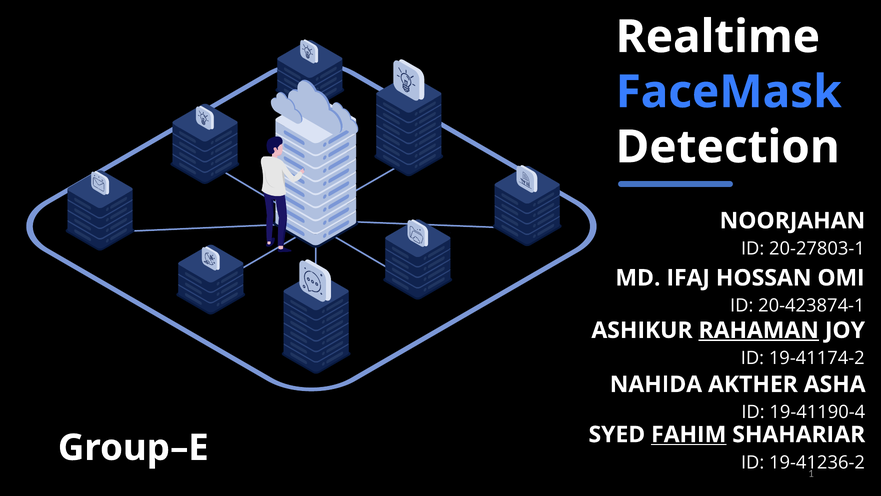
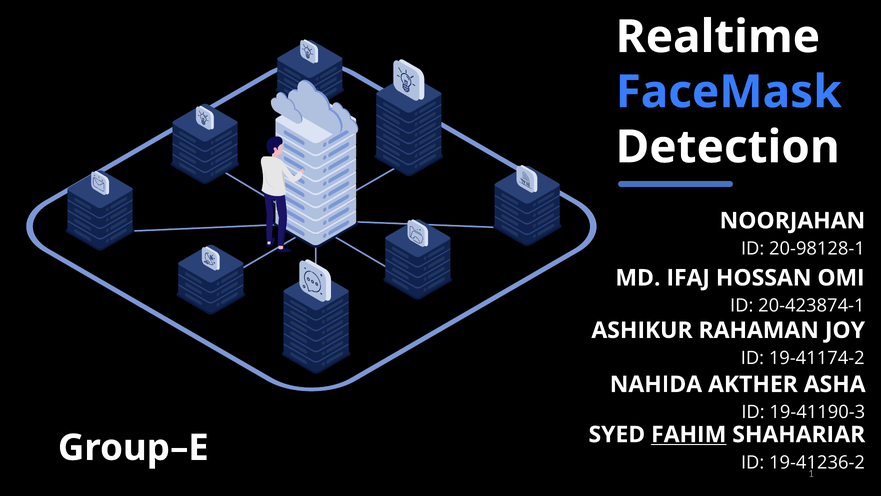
20-27803-1: 20-27803-1 -> 20-98128-1 (817, 248)
RAHAMAN underline: present -> none (759, 330)
19-41190-4: 19-41190-4 -> 19-41190-3 (817, 412)
